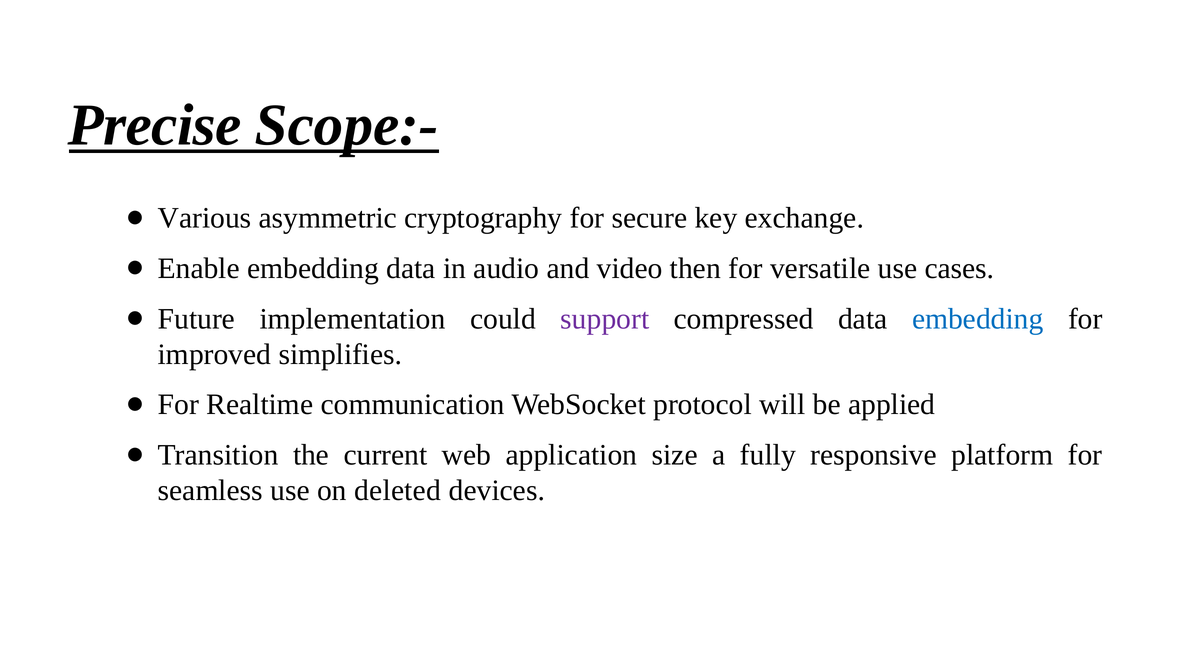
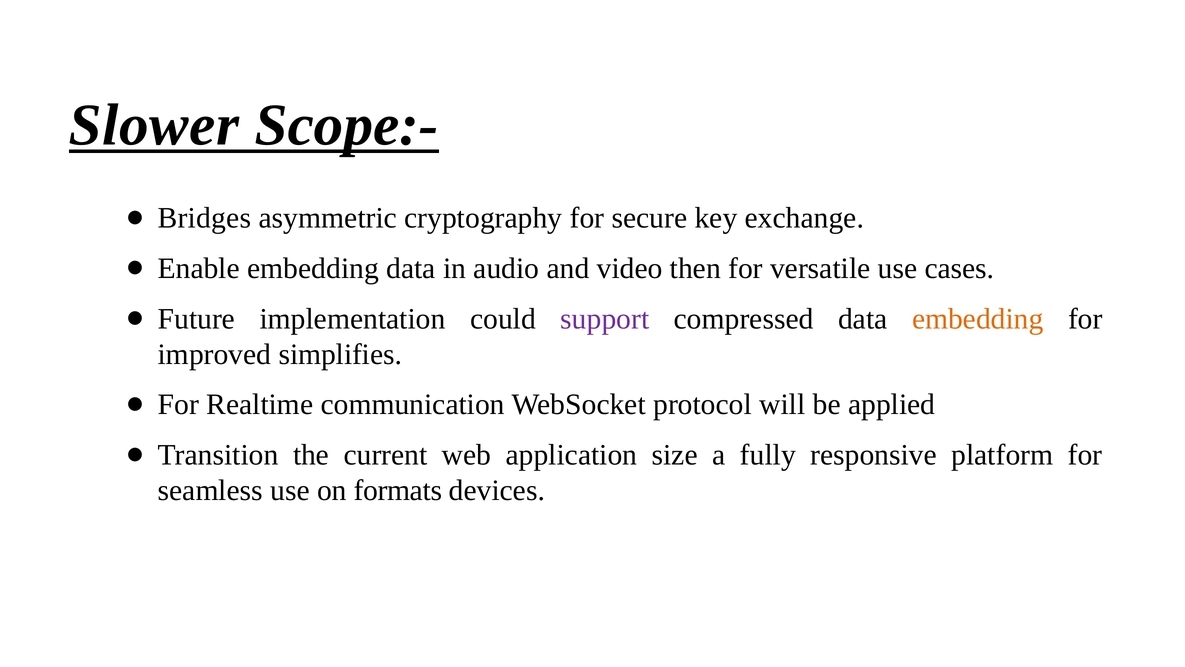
Precise: Precise -> Slower (154, 125)
Various: Various -> Bridges (205, 218)
embedding colour: blue -> orange (978, 319)
deleted: deleted -> formats (398, 490)
